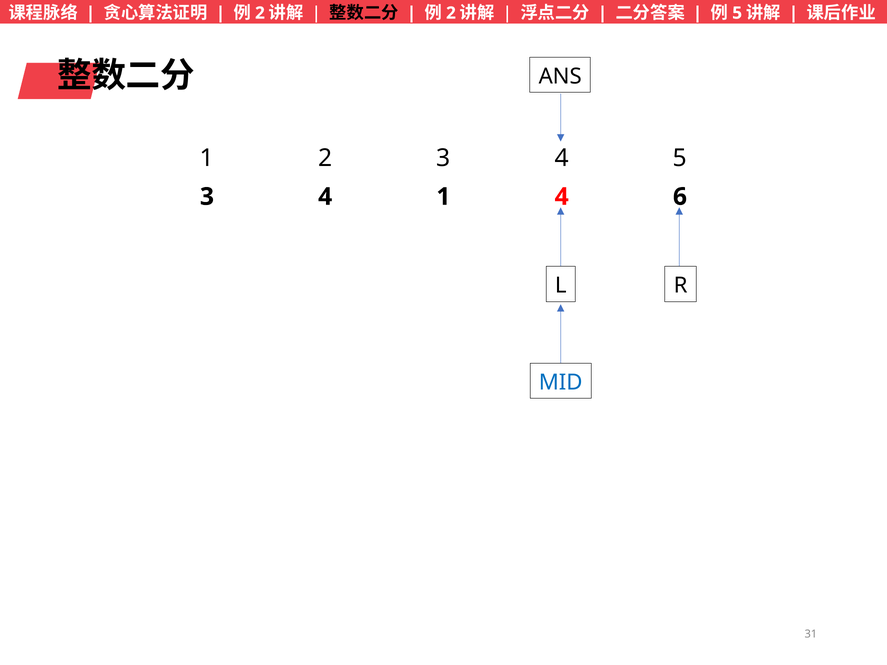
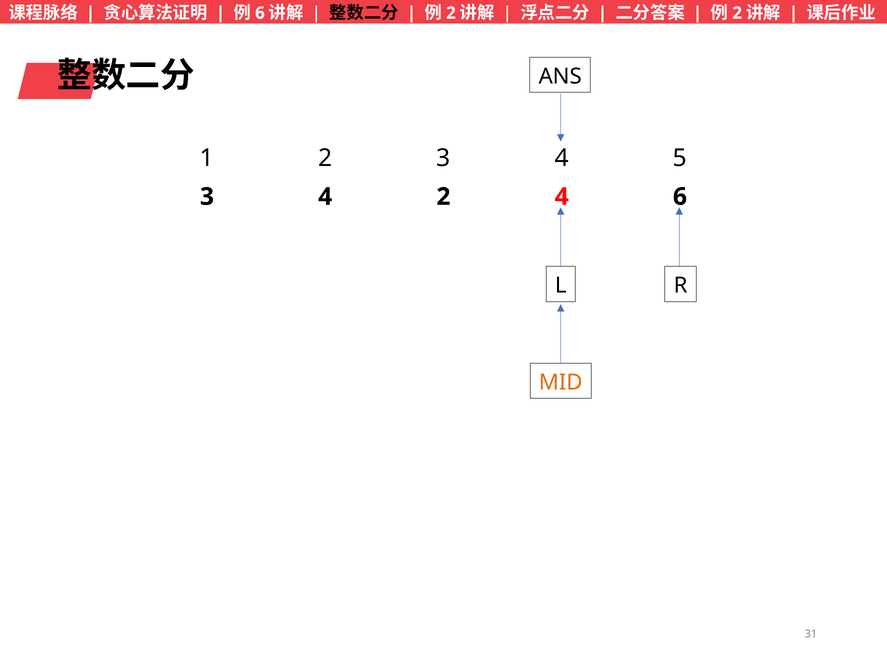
2: 2 -> 6 (260, 13)
5: 5 -> 2 (737, 13)
4 1: 1 -> 2 (443, 197)
MID colour: blue -> orange (561, 383)
